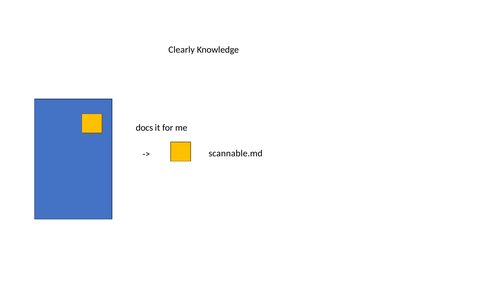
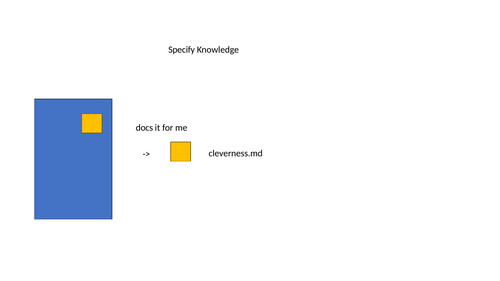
Clearly: Clearly -> Specify (182, 50)
scannable.md: scannable.md -> cleverness.md (236, 154)
